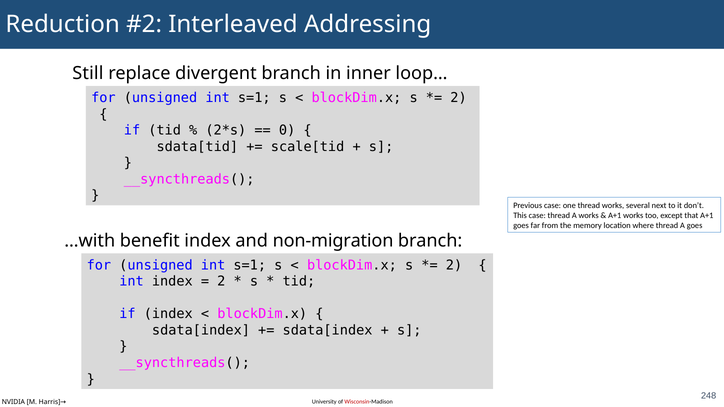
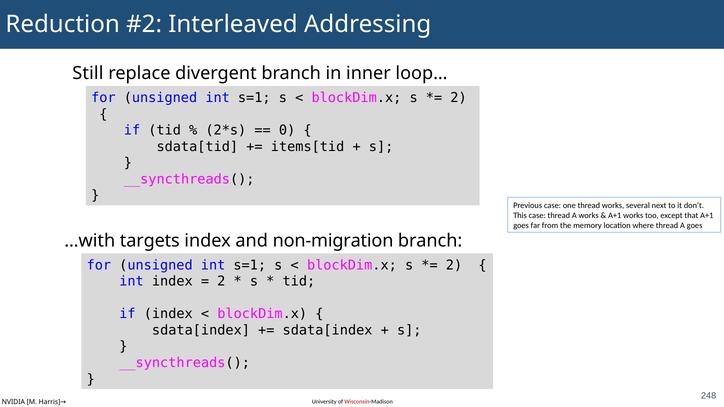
scale[tid: scale[tid -> items[tid (308, 147)
benefit: benefit -> targets (150, 241)
